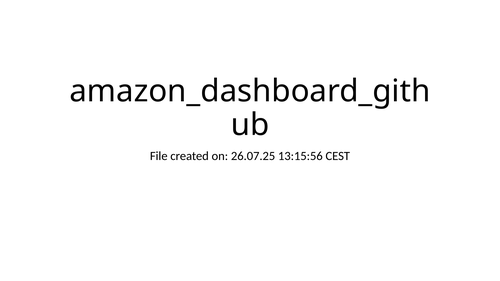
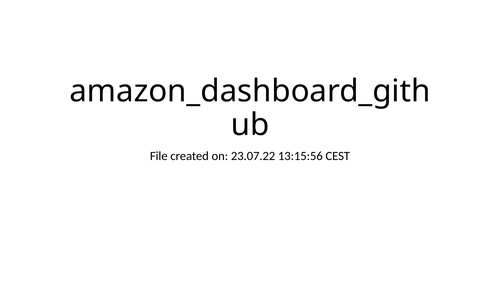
26.07.25: 26.07.25 -> 23.07.22 (253, 156)
